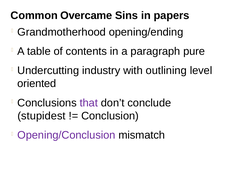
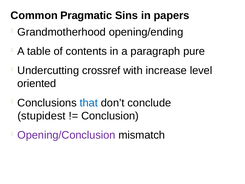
Overcame: Overcame -> Pragmatic (86, 15)
industry: industry -> crossref (101, 70)
outlining: outlining -> increase (166, 70)
that colour: purple -> blue (89, 103)
